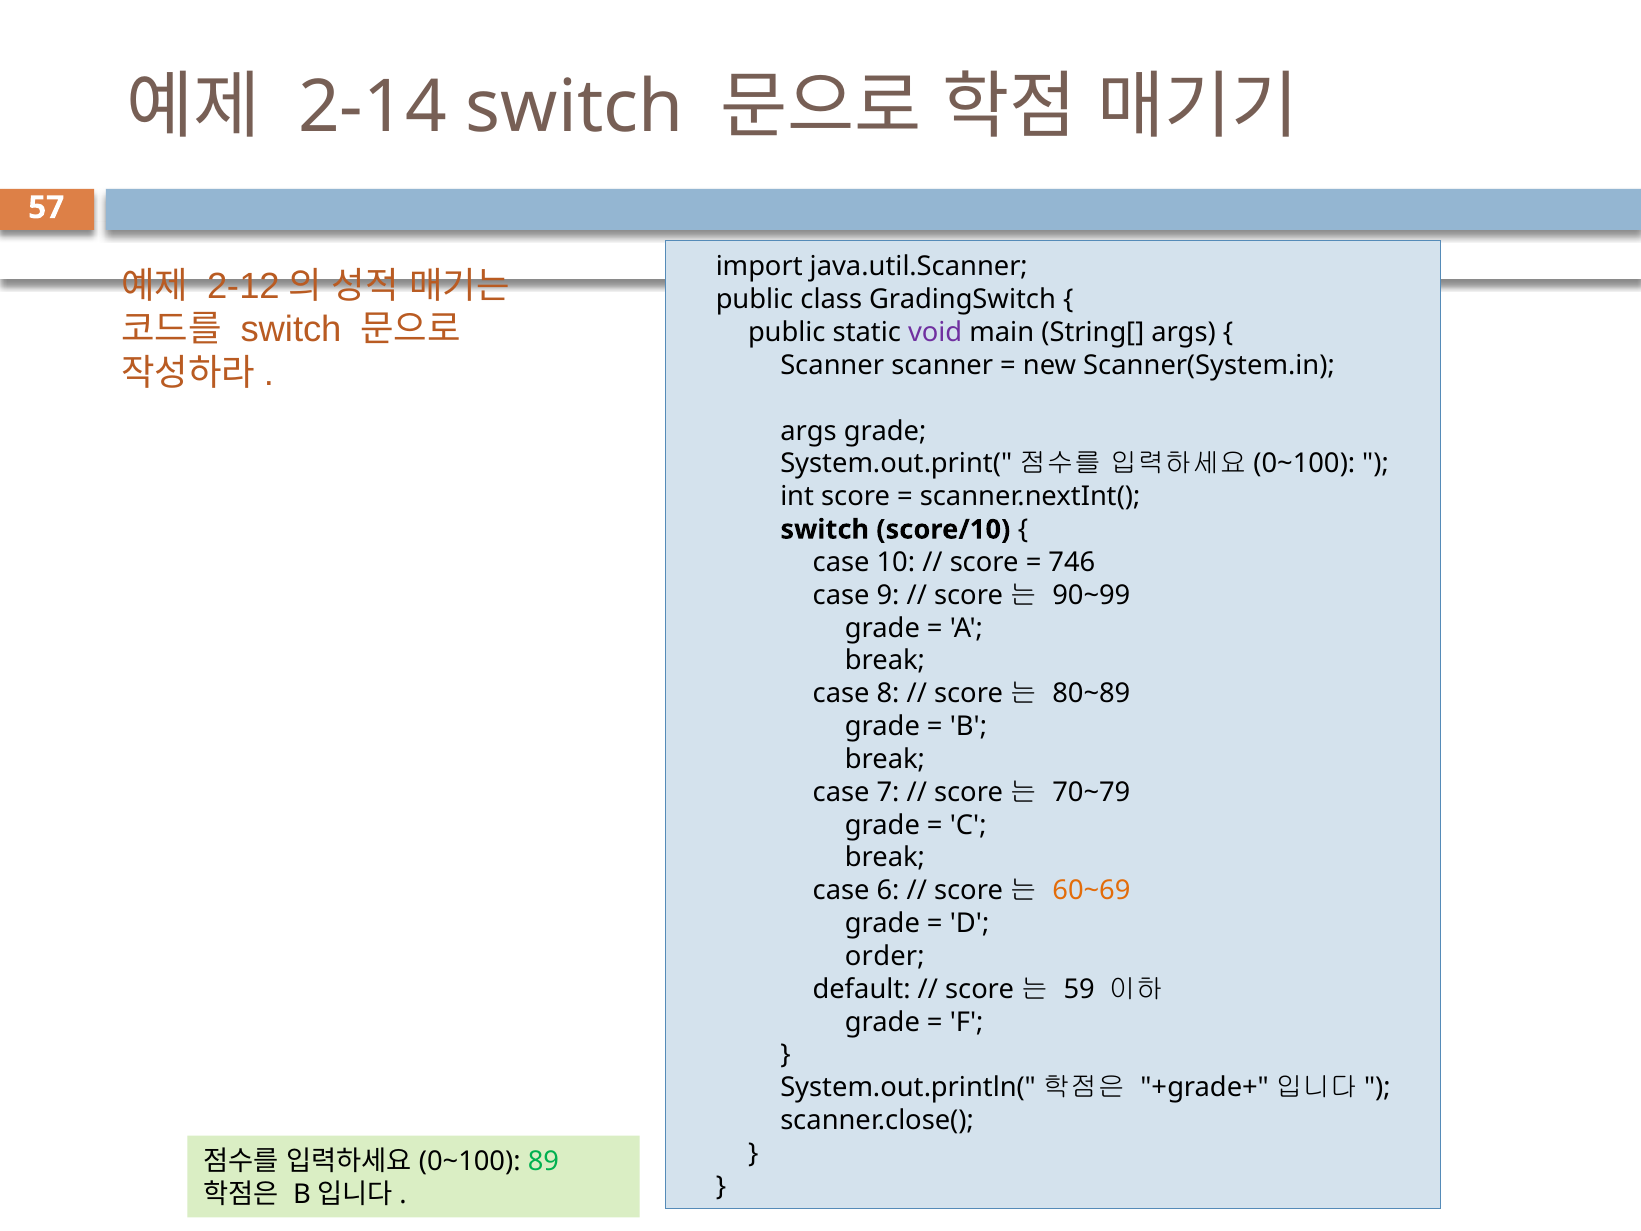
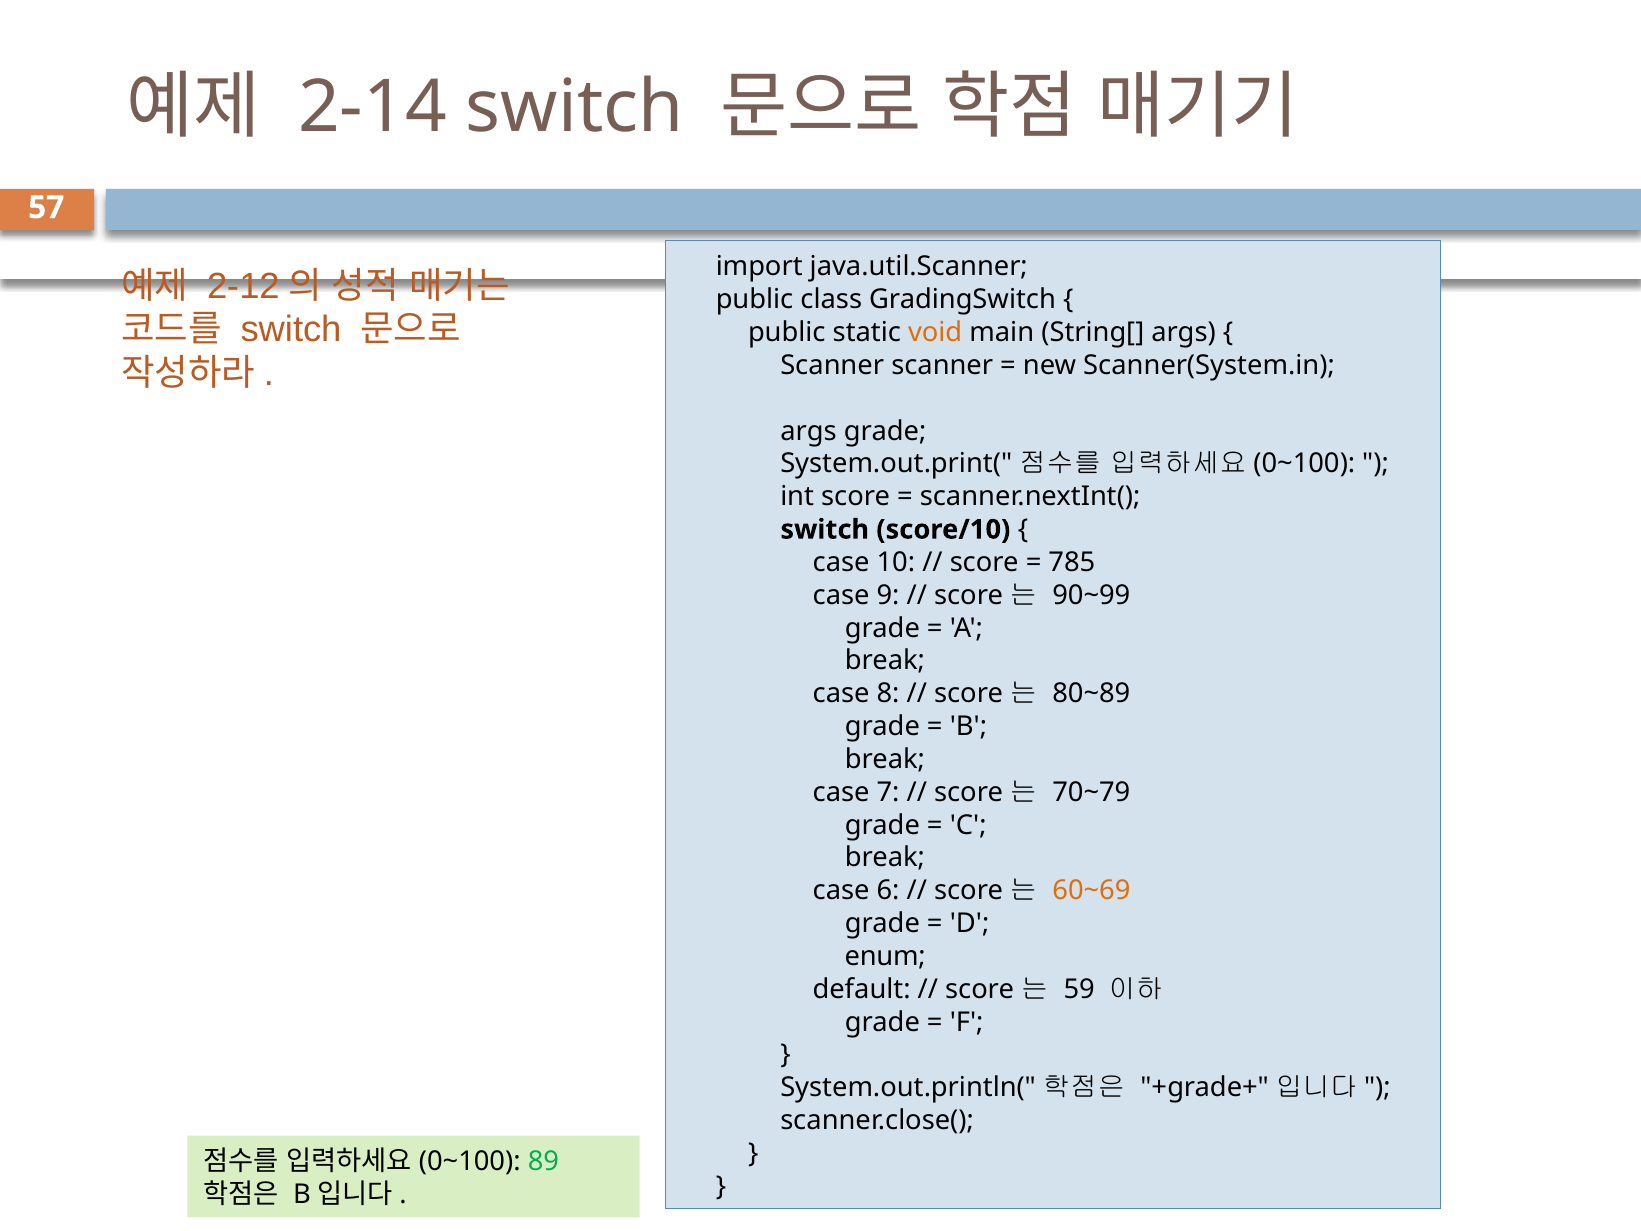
void colour: purple -> orange (935, 333)
746: 746 -> 785 (1072, 562)
order: order -> enum (885, 956)
